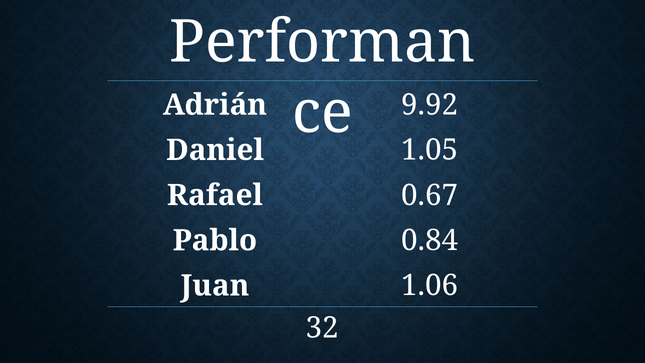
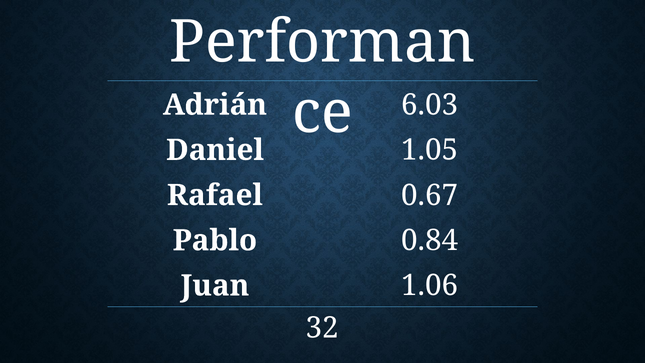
9.92: 9.92 -> 6.03 (430, 105)
